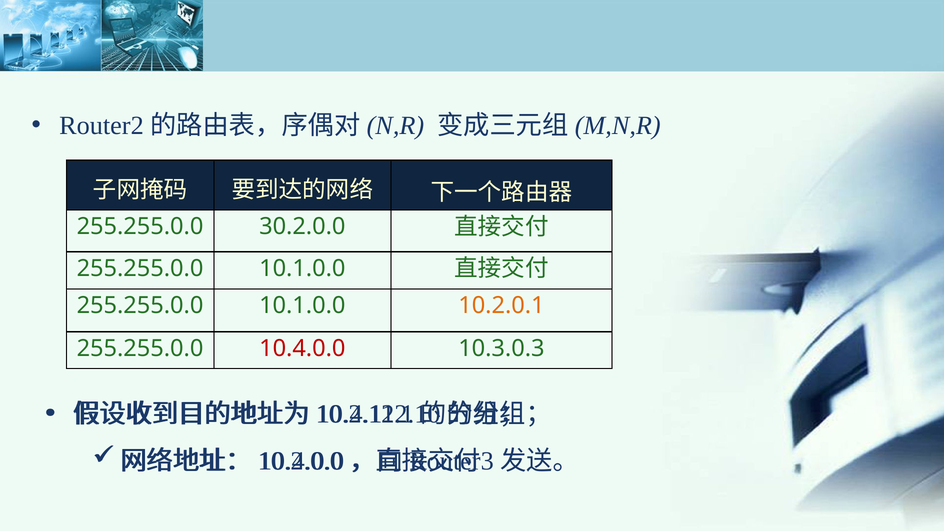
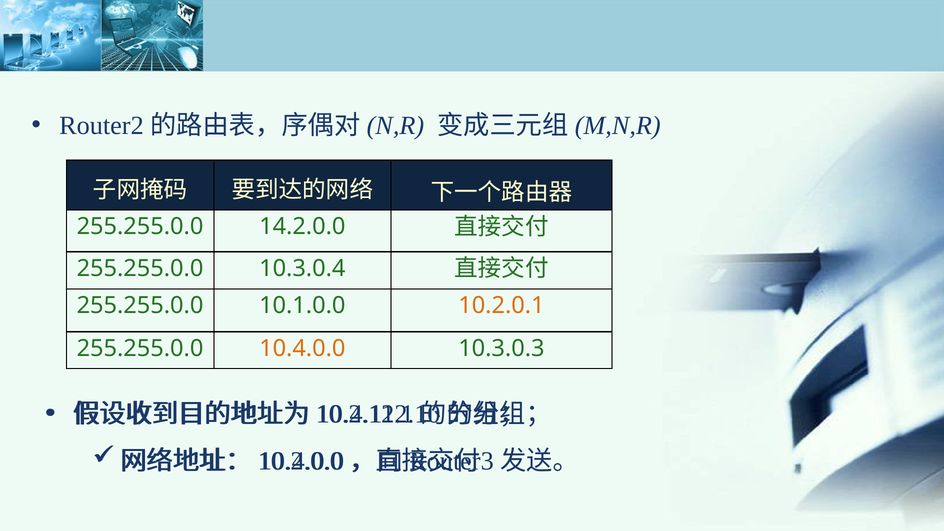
30.2.0.0: 30.2.0.0 -> 14.2.0.0 (302, 227)
10.1.0.0: 10.1.0.0 -> 10.3.0.4 (302, 269)
10.4.0.0 colour: red -> orange (302, 349)
